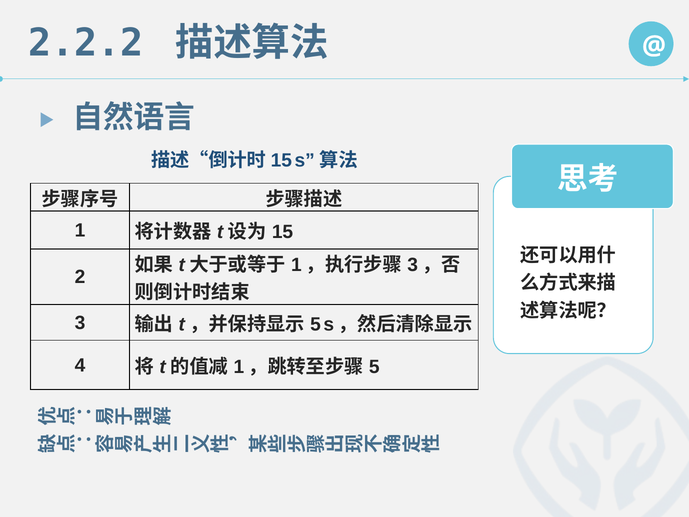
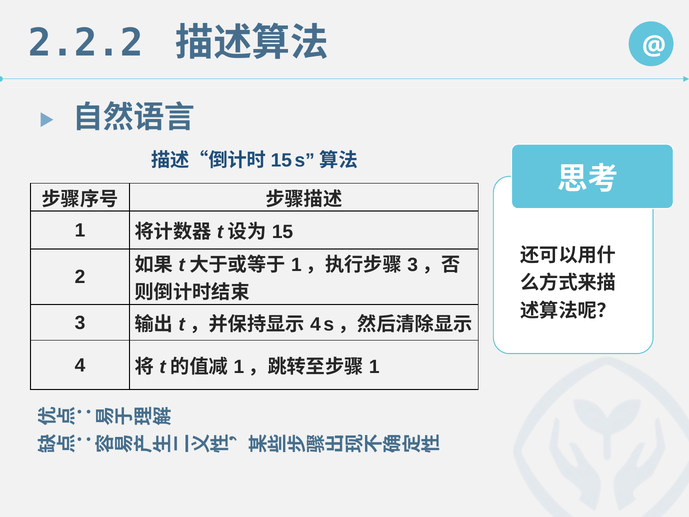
5: 5 -> 4 (316, 324)
5: 5 -> 1 (374, 367)
